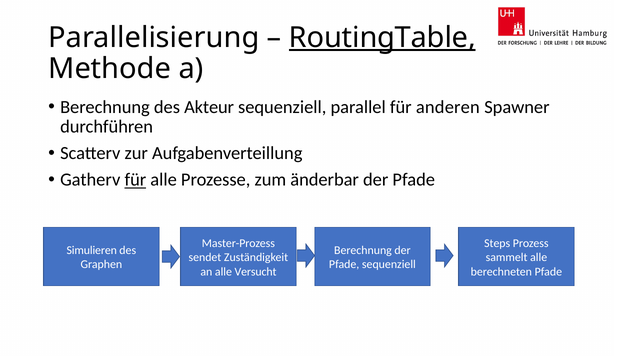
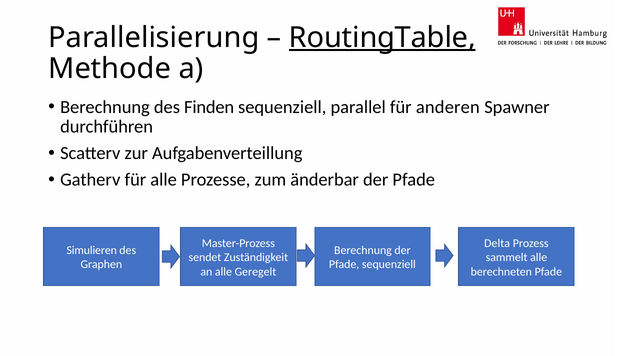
Akteur: Akteur -> Finden (209, 107)
für underline: present -> none (135, 180)
Steps: Steps -> Delta (497, 243)
Versucht: Versucht -> Geregelt (255, 272)
